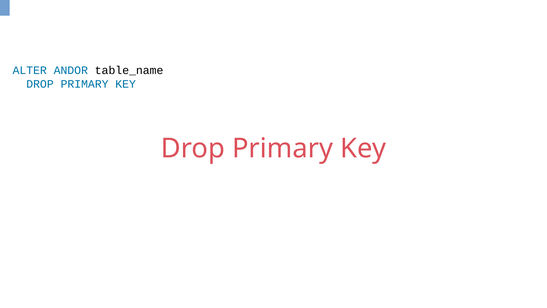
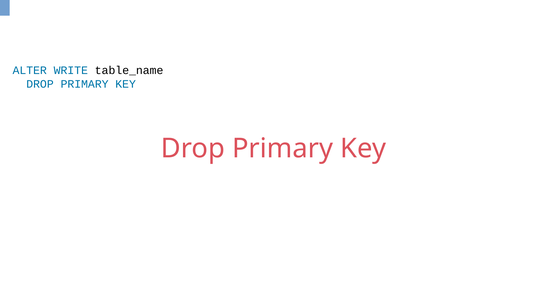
ANDOR: ANDOR -> WRITE (71, 70)
